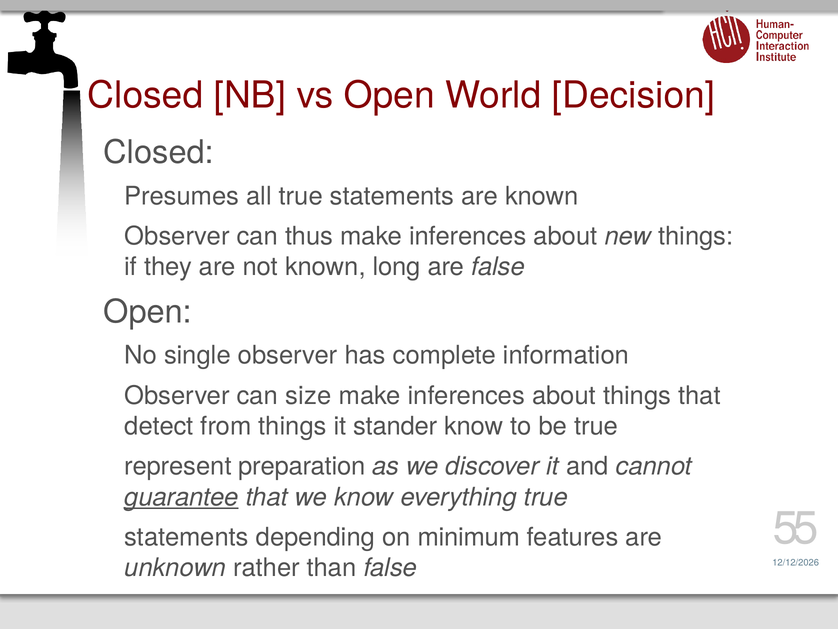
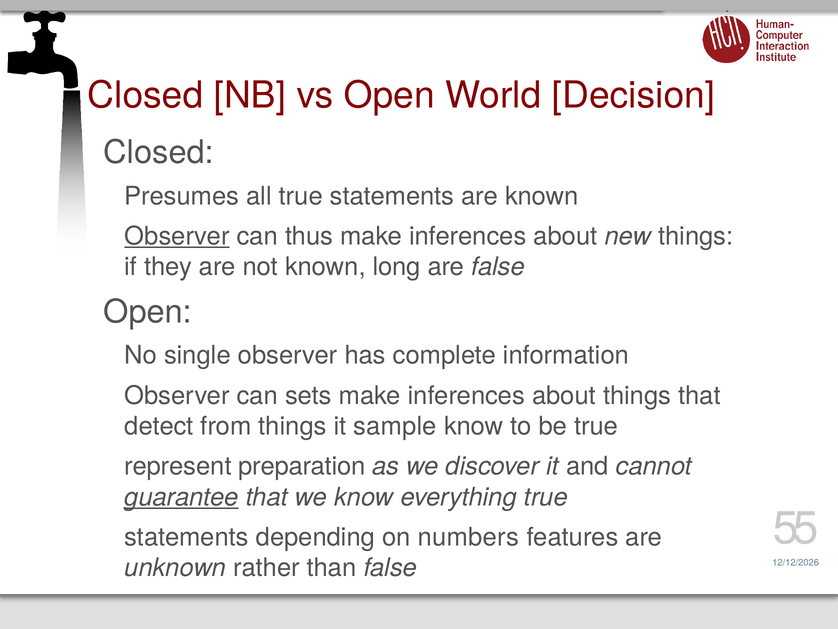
Observer underline: none -> present (177, 236)
size: size -> sets (308, 395)
stander: stander -> sample (395, 426)
minimum: minimum -> numbers (468, 537)
